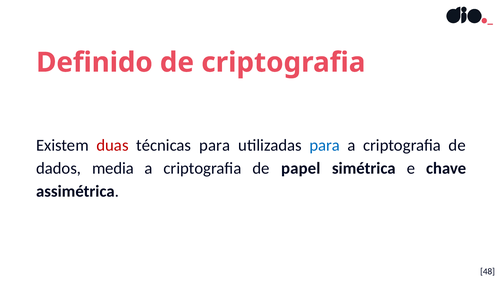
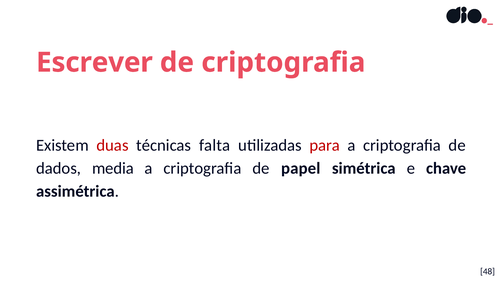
Definido: Definido -> Escrever (94, 63)
técnicas para: para -> falta (215, 146)
para colour: blue -> red (325, 146)
